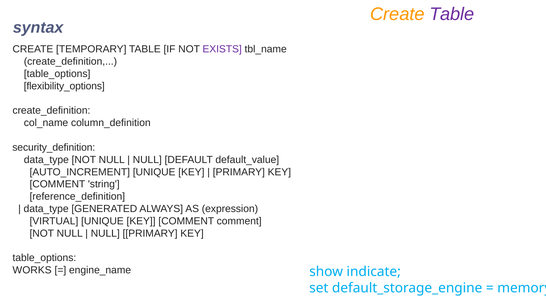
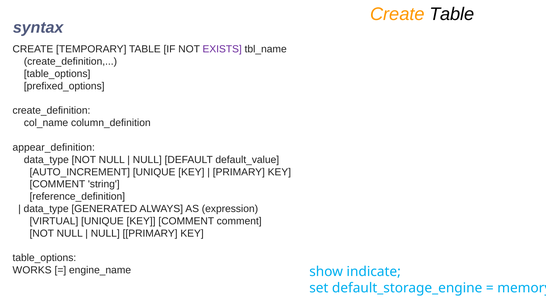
Table colour: purple -> black (452, 14)
flexibility_options: flexibility_options -> prefixed_options (64, 86)
security_definition: security_definition -> appear_definition (54, 147)
